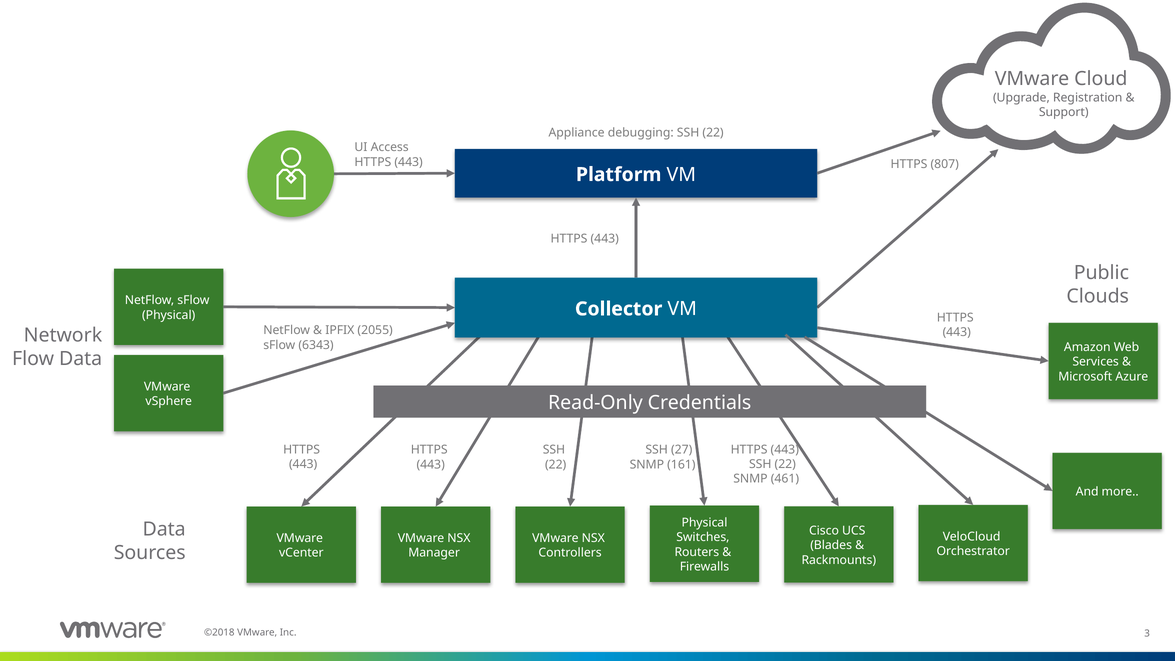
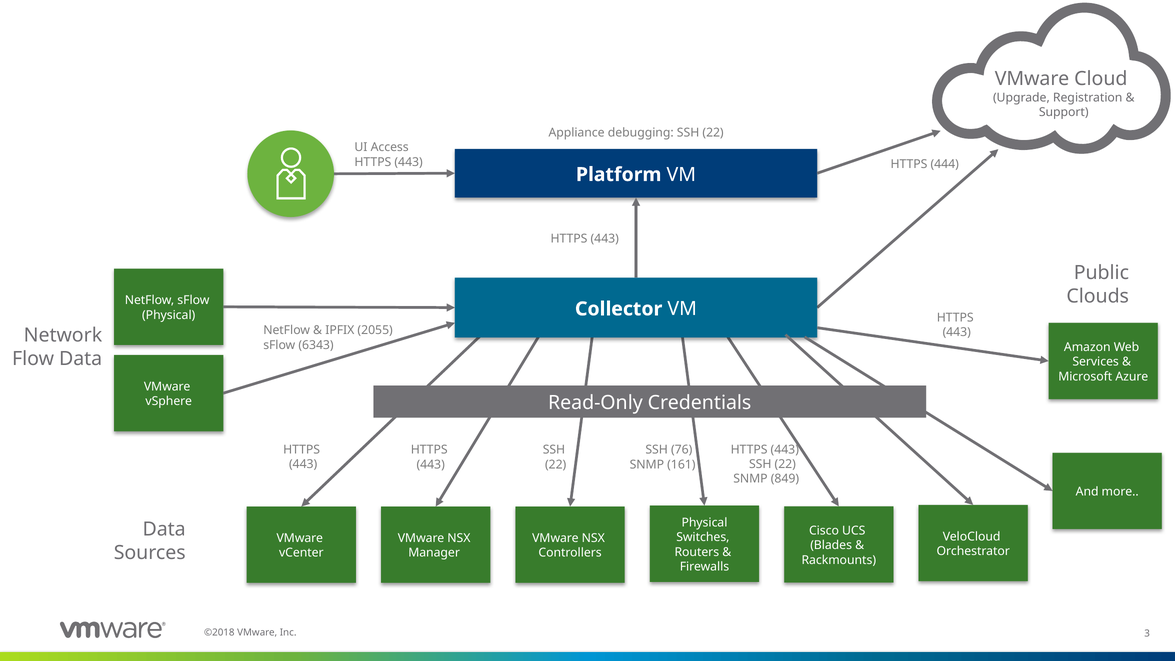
807: 807 -> 444 (945, 164)
27: 27 -> 76 (682, 450)
461: 461 -> 849 (785, 479)
